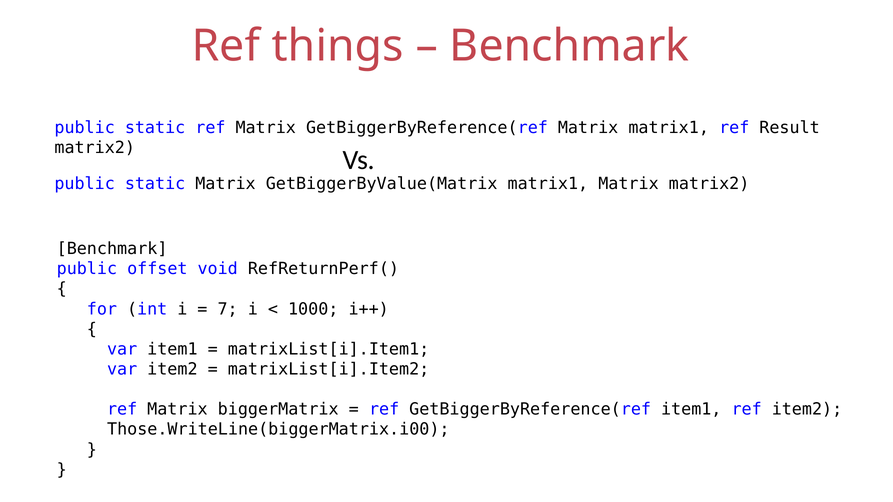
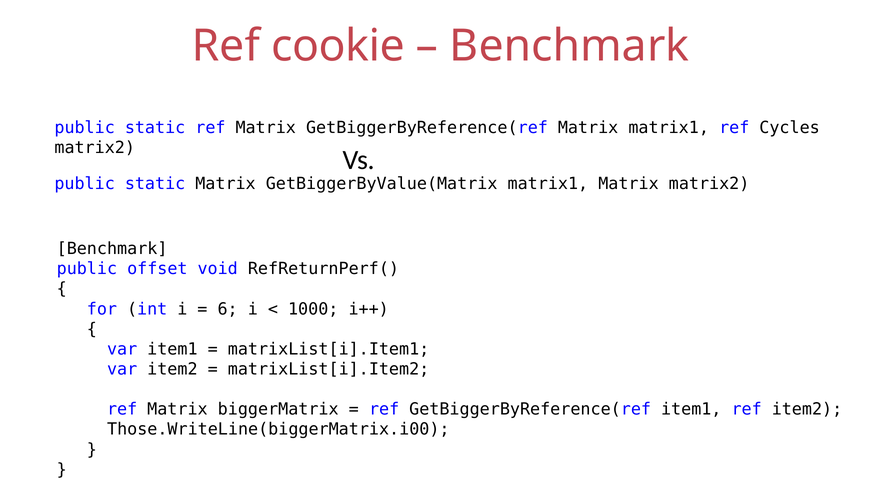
things: things -> cookie (338, 46)
Result: Result -> Cycles (790, 128)
7: 7 -> 6 (228, 309)
